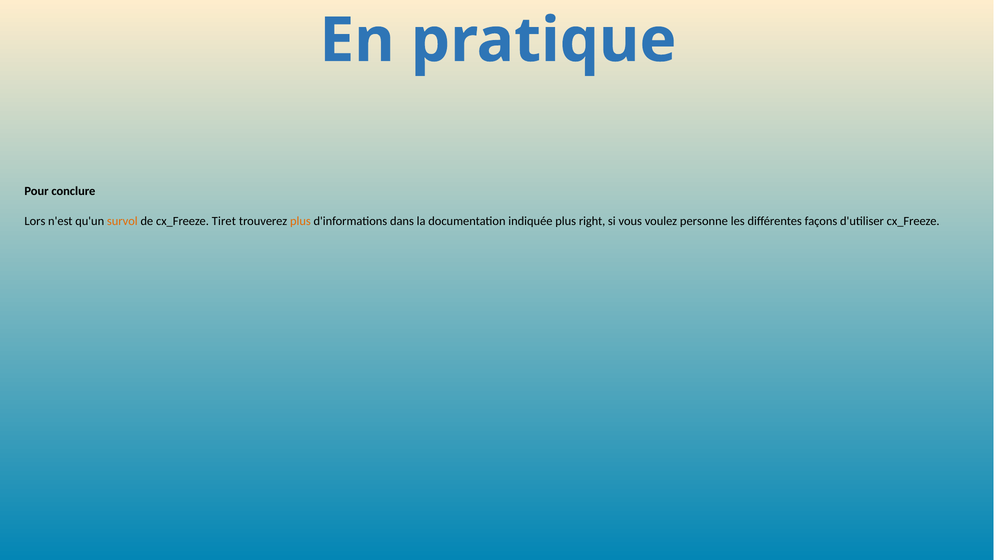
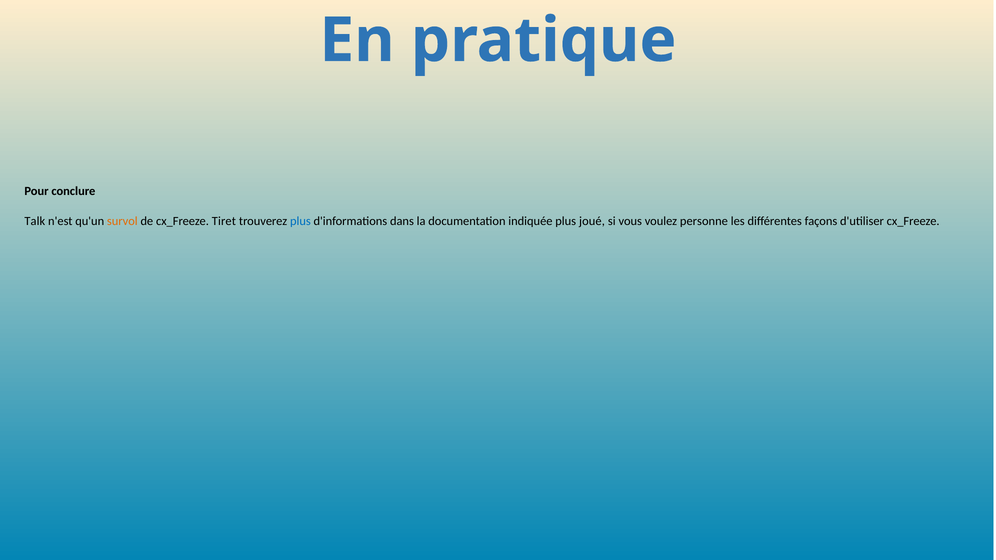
Lors: Lors -> Talk (35, 221)
plus colour: orange -> blue (300, 221)
right: right -> joué (592, 221)
